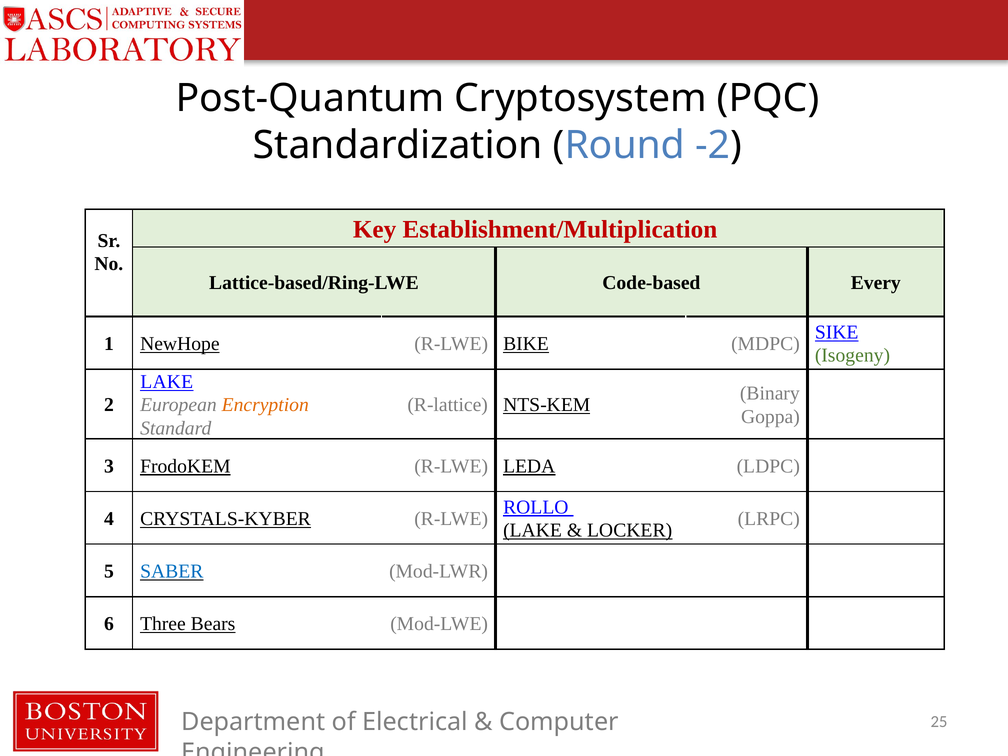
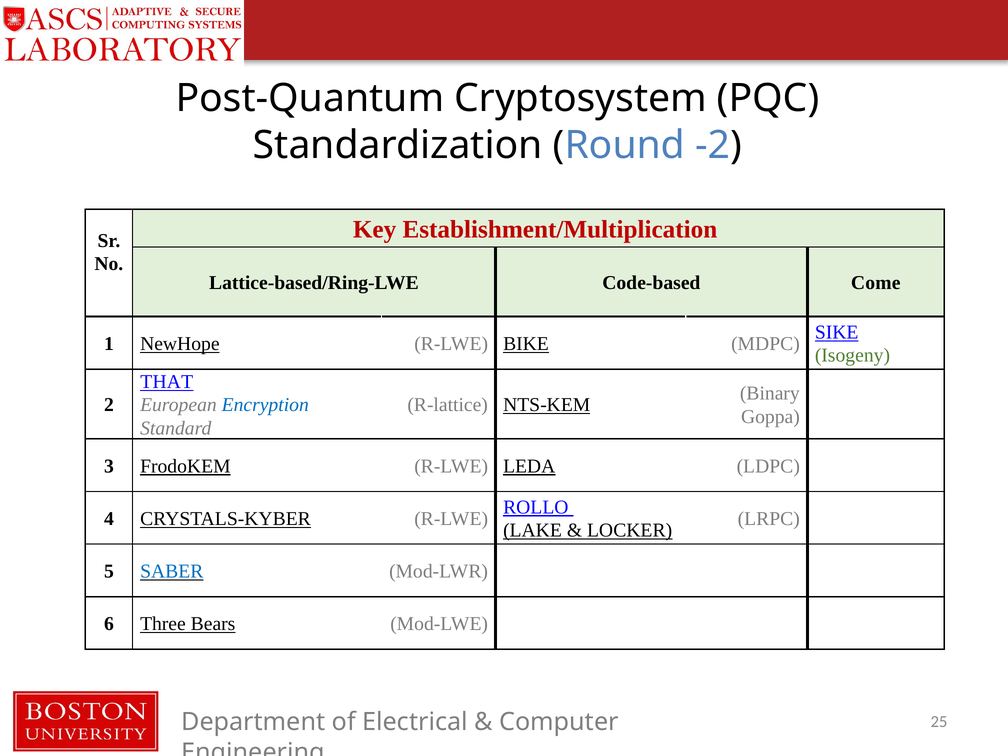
Every: Every -> Come (876, 283)
LAKE: LAKE -> THAT (167, 382)
Encryption colour: orange -> blue (265, 405)
